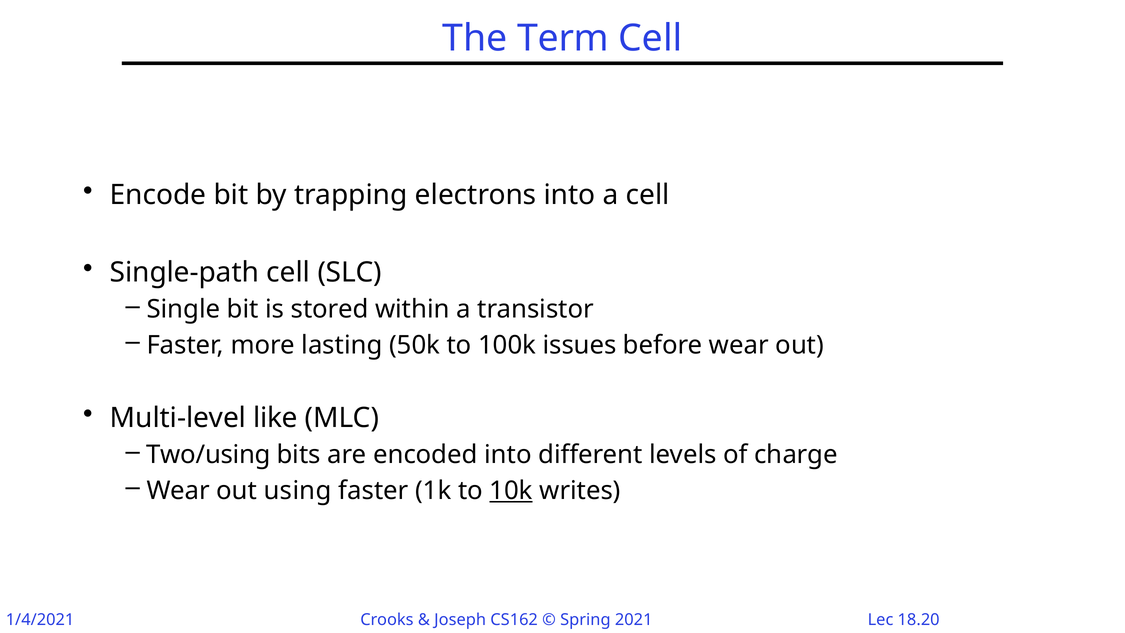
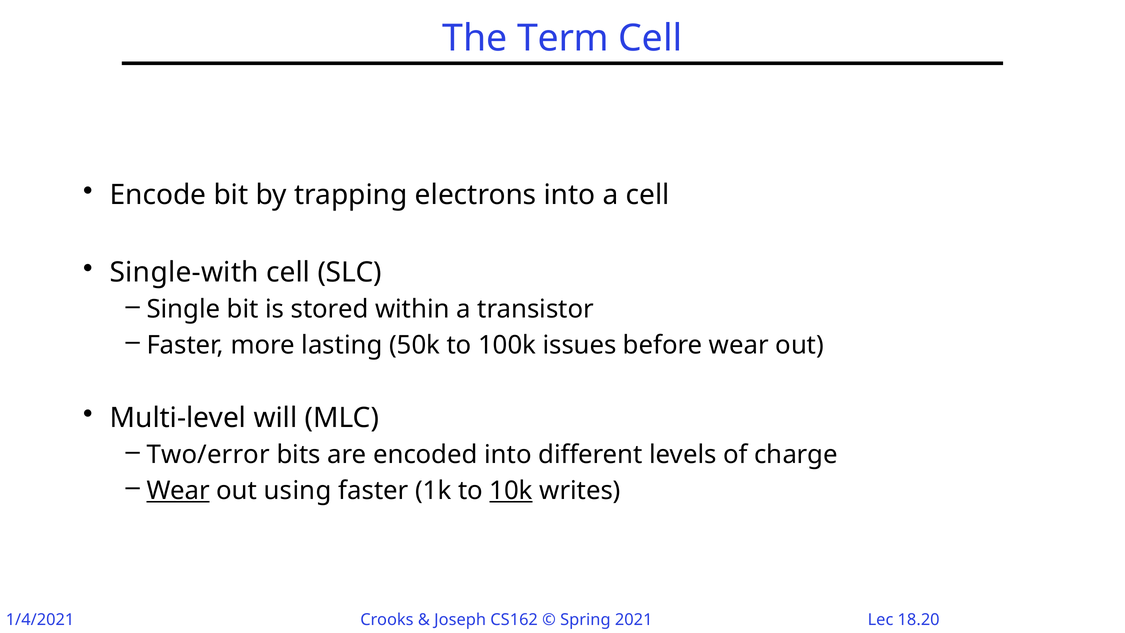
Single-path: Single-path -> Single-with (184, 273)
like: like -> will (275, 418)
Two/using: Two/using -> Two/error (208, 455)
Wear underline: none -> present (178, 490)
